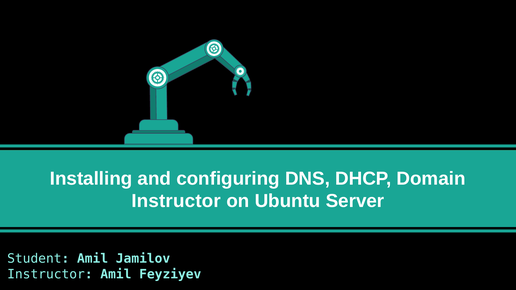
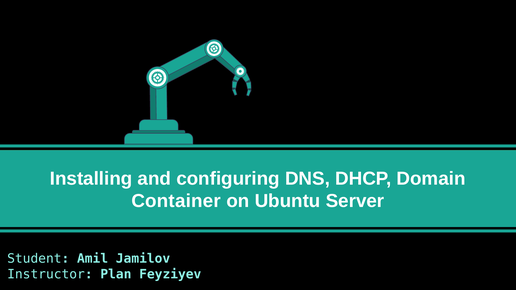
Instructor: Instructor -> Container (176, 201)
Instructor Amil: Amil -> Plan (116, 274)
